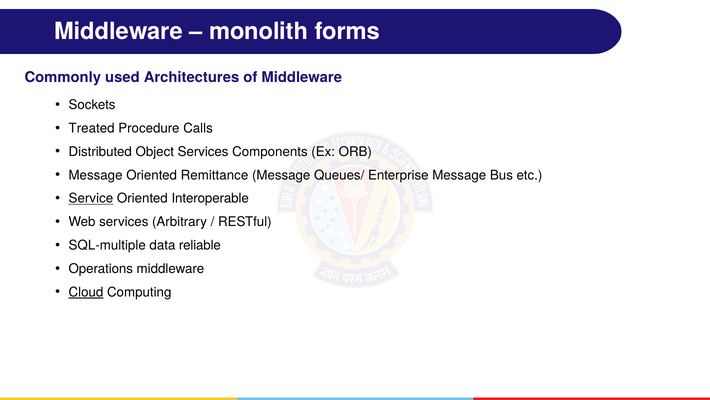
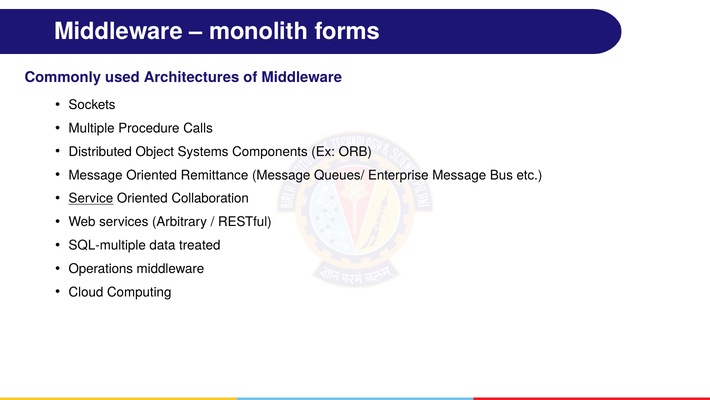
Treated: Treated -> Multiple (92, 128)
Object Services: Services -> Systems (203, 152)
Interoperable: Interoperable -> Collaboration (210, 198)
reliable: reliable -> treated (200, 245)
Cloud underline: present -> none (86, 292)
